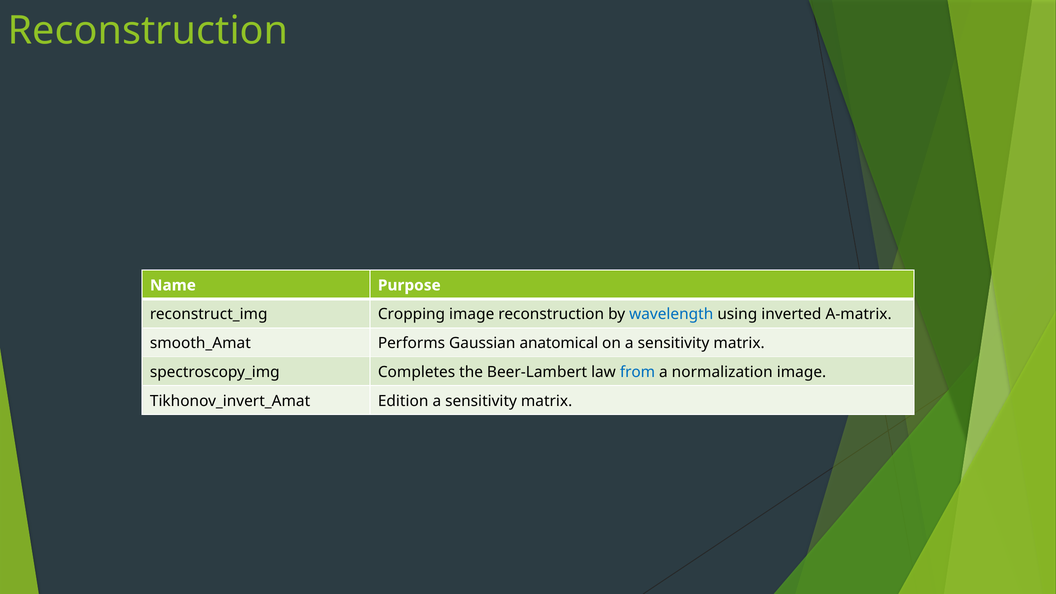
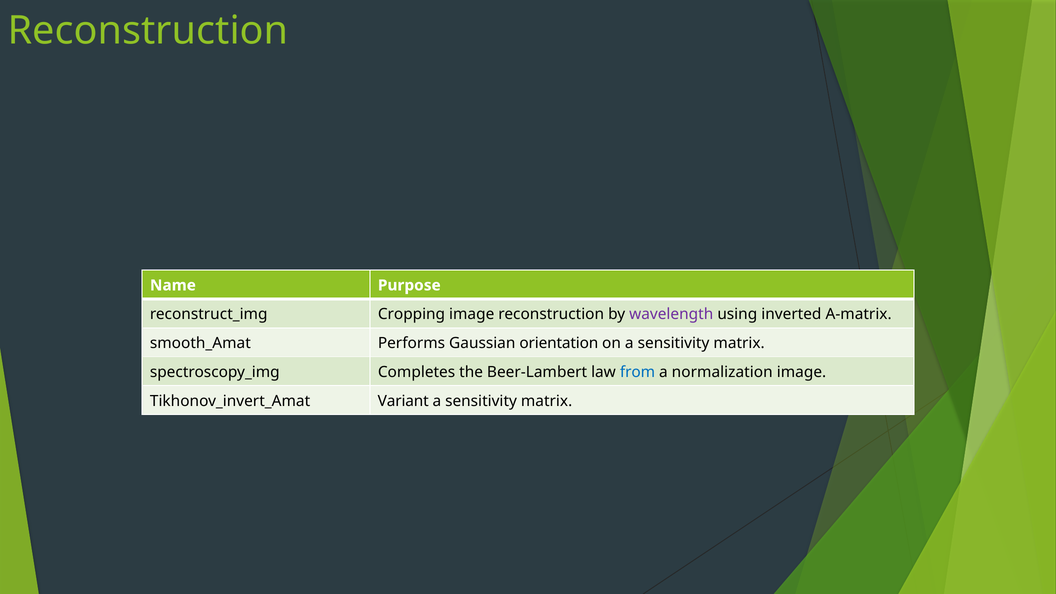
wavelength colour: blue -> purple (671, 314)
anatomical: anatomical -> orientation (559, 343)
Edition: Edition -> Variant (403, 401)
